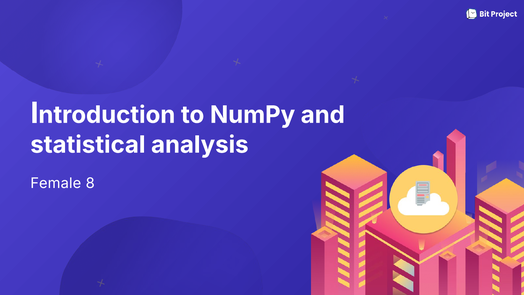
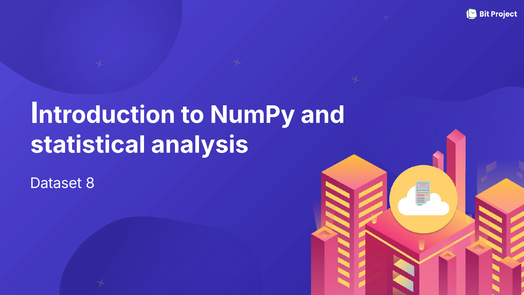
Female: Female -> Dataset (56, 183)
